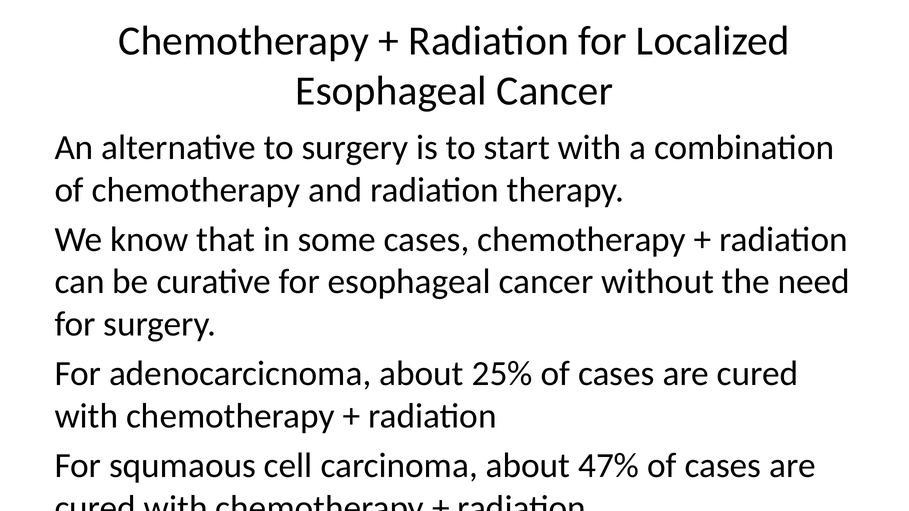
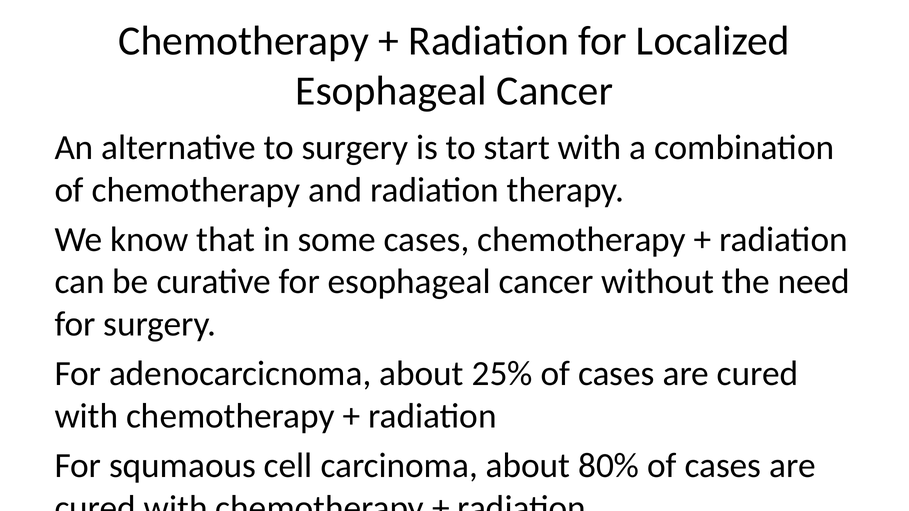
47%: 47% -> 80% (609, 466)
